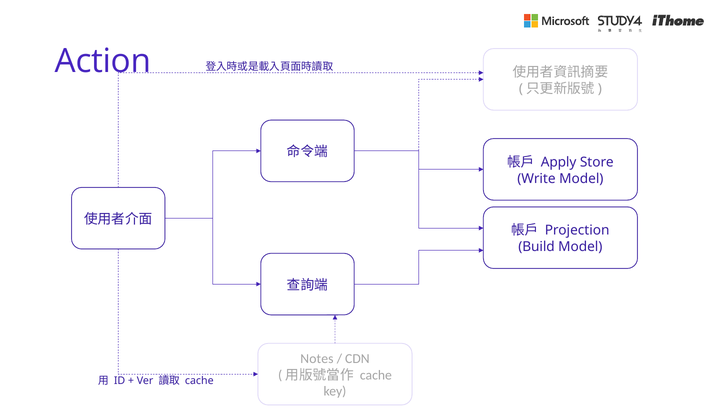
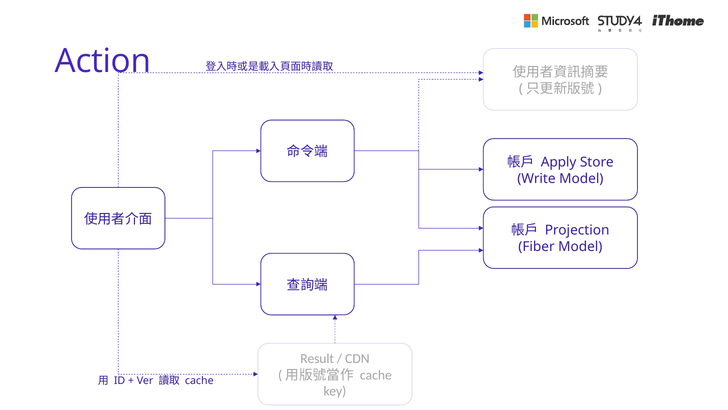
Build: Build -> Fiber (536, 247)
Notes: Notes -> Result (317, 358)
